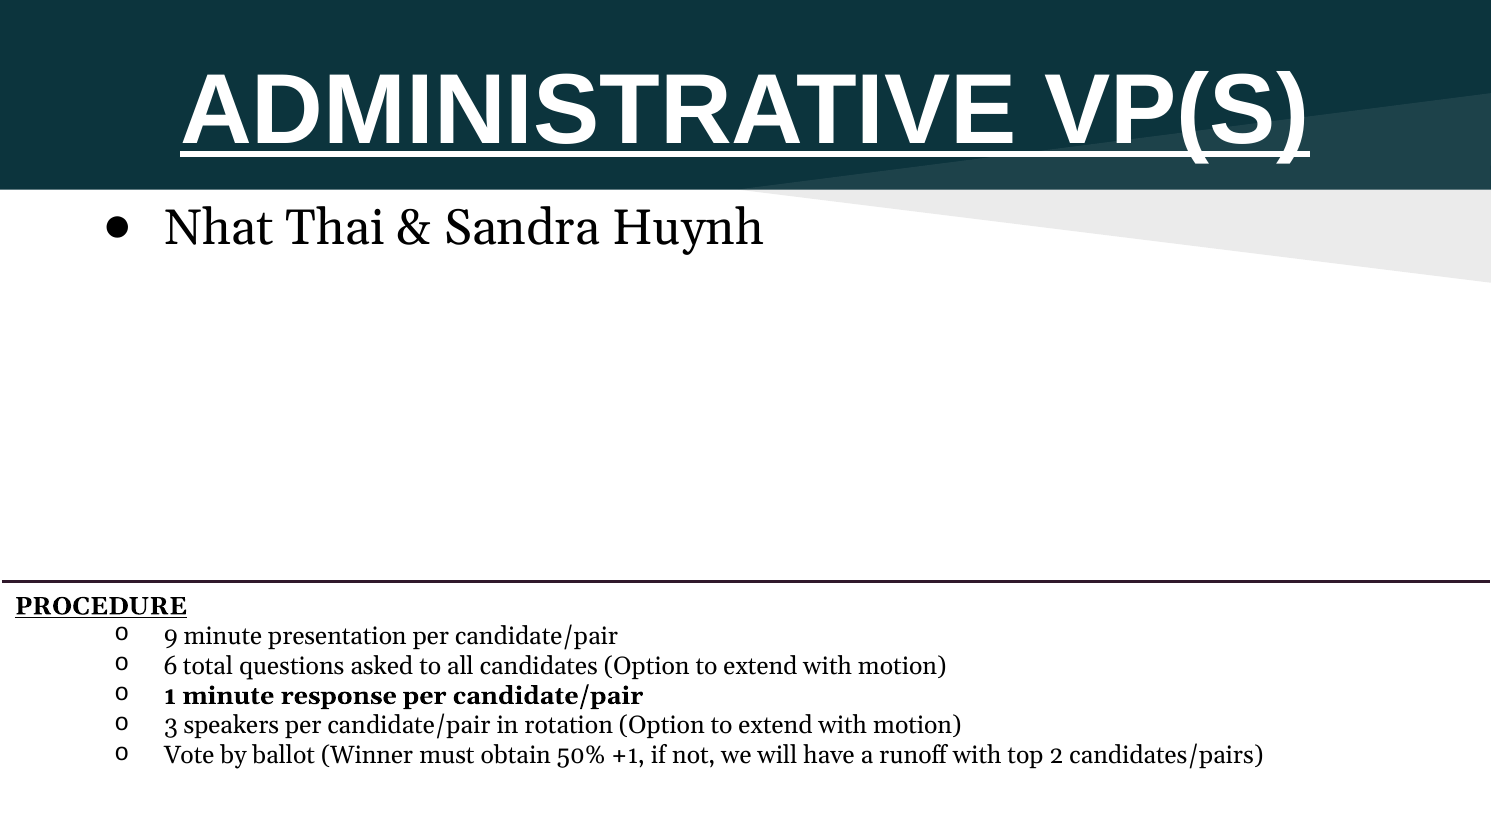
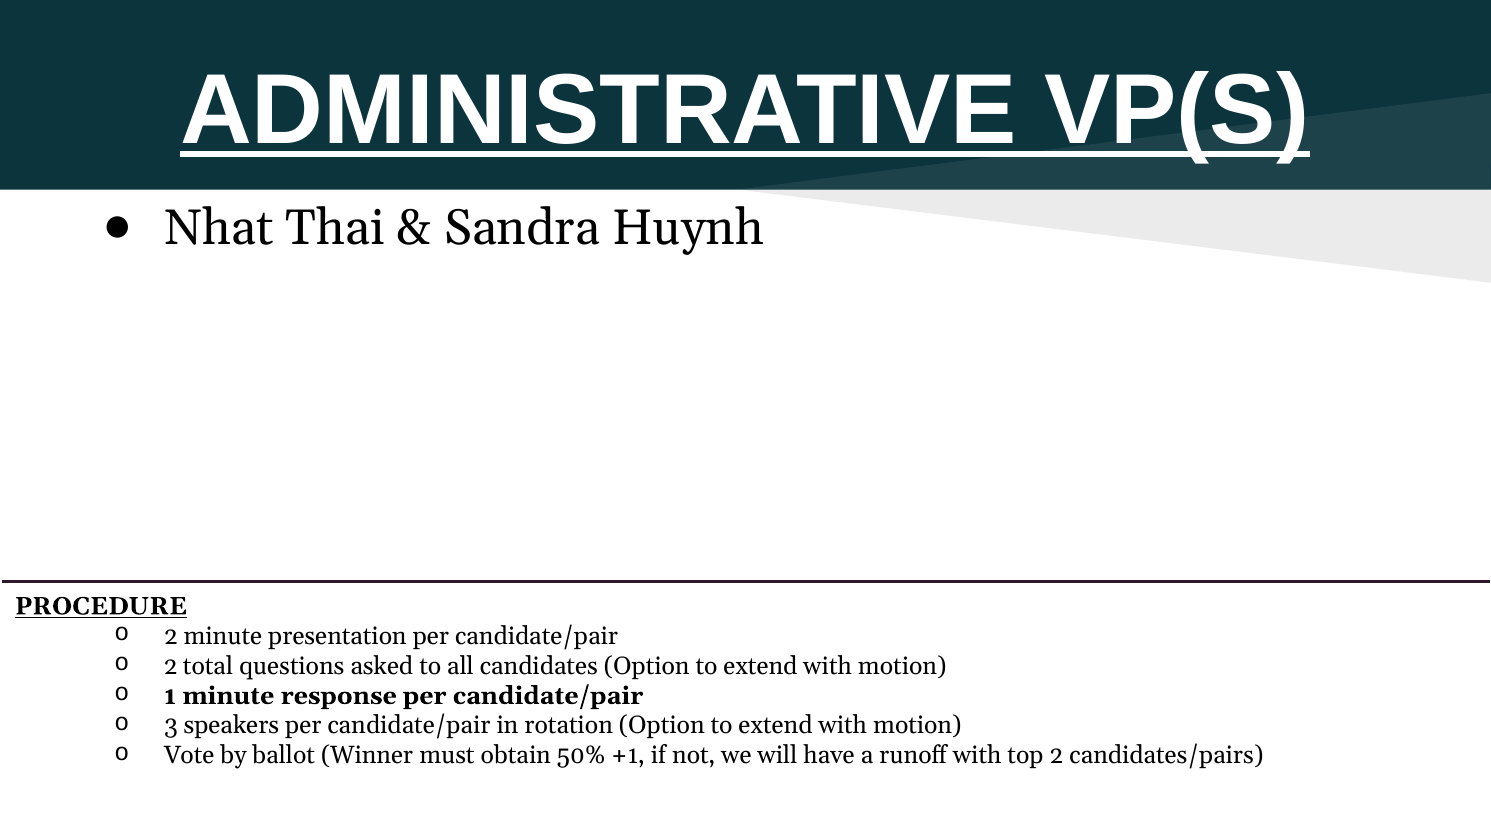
9: 9 -> 2 (171, 636)
6: 6 -> 2 (171, 666)
